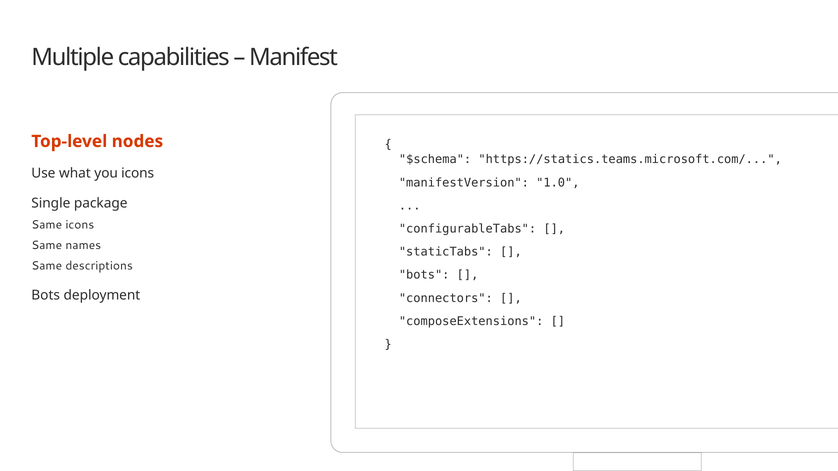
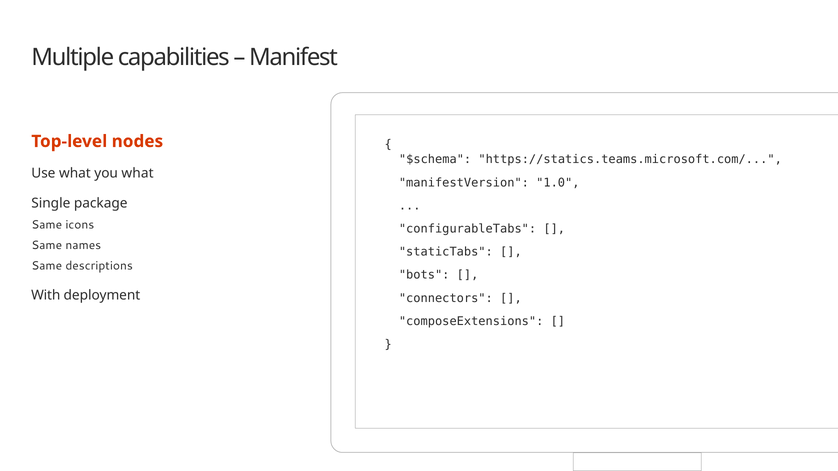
you icons: icons -> what (138, 173)
Bots: Bots -> With (46, 295)
